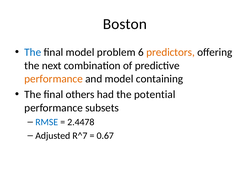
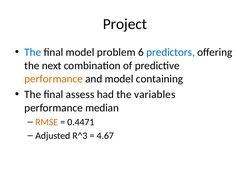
Boston: Boston -> Project (125, 24)
predictors colour: orange -> blue (171, 52)
others: others -> assess (80, 95)
potential: potential -> variables (155, 95)
subsets: subsets -> median (102, 108)
RMSE colour: blue -> orange (47, 122)
2.4478: 2.4478 -> 0.4471 (81, 122)
R^7: R^7 -> R^3 (80, 136)
0.67: 0.67 -> 4.67 (105, 136)
